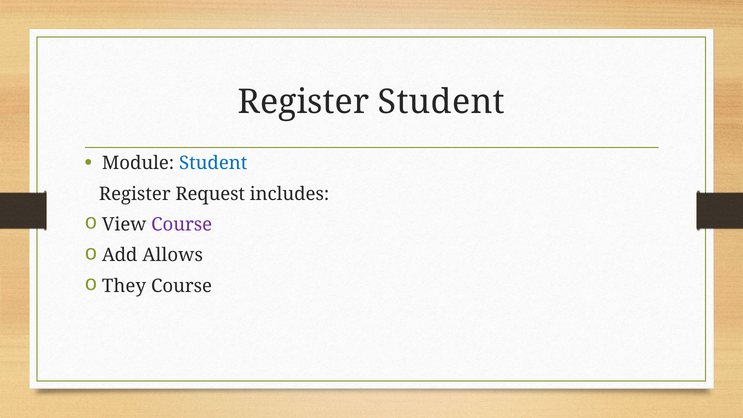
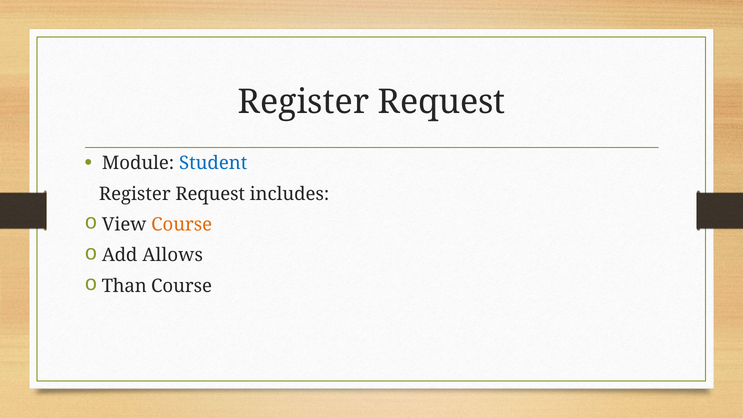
Student: Student -> Request (442, 102)
Course colour: purple -> orange (182, 225)
They: They -> Than (124, 286)
